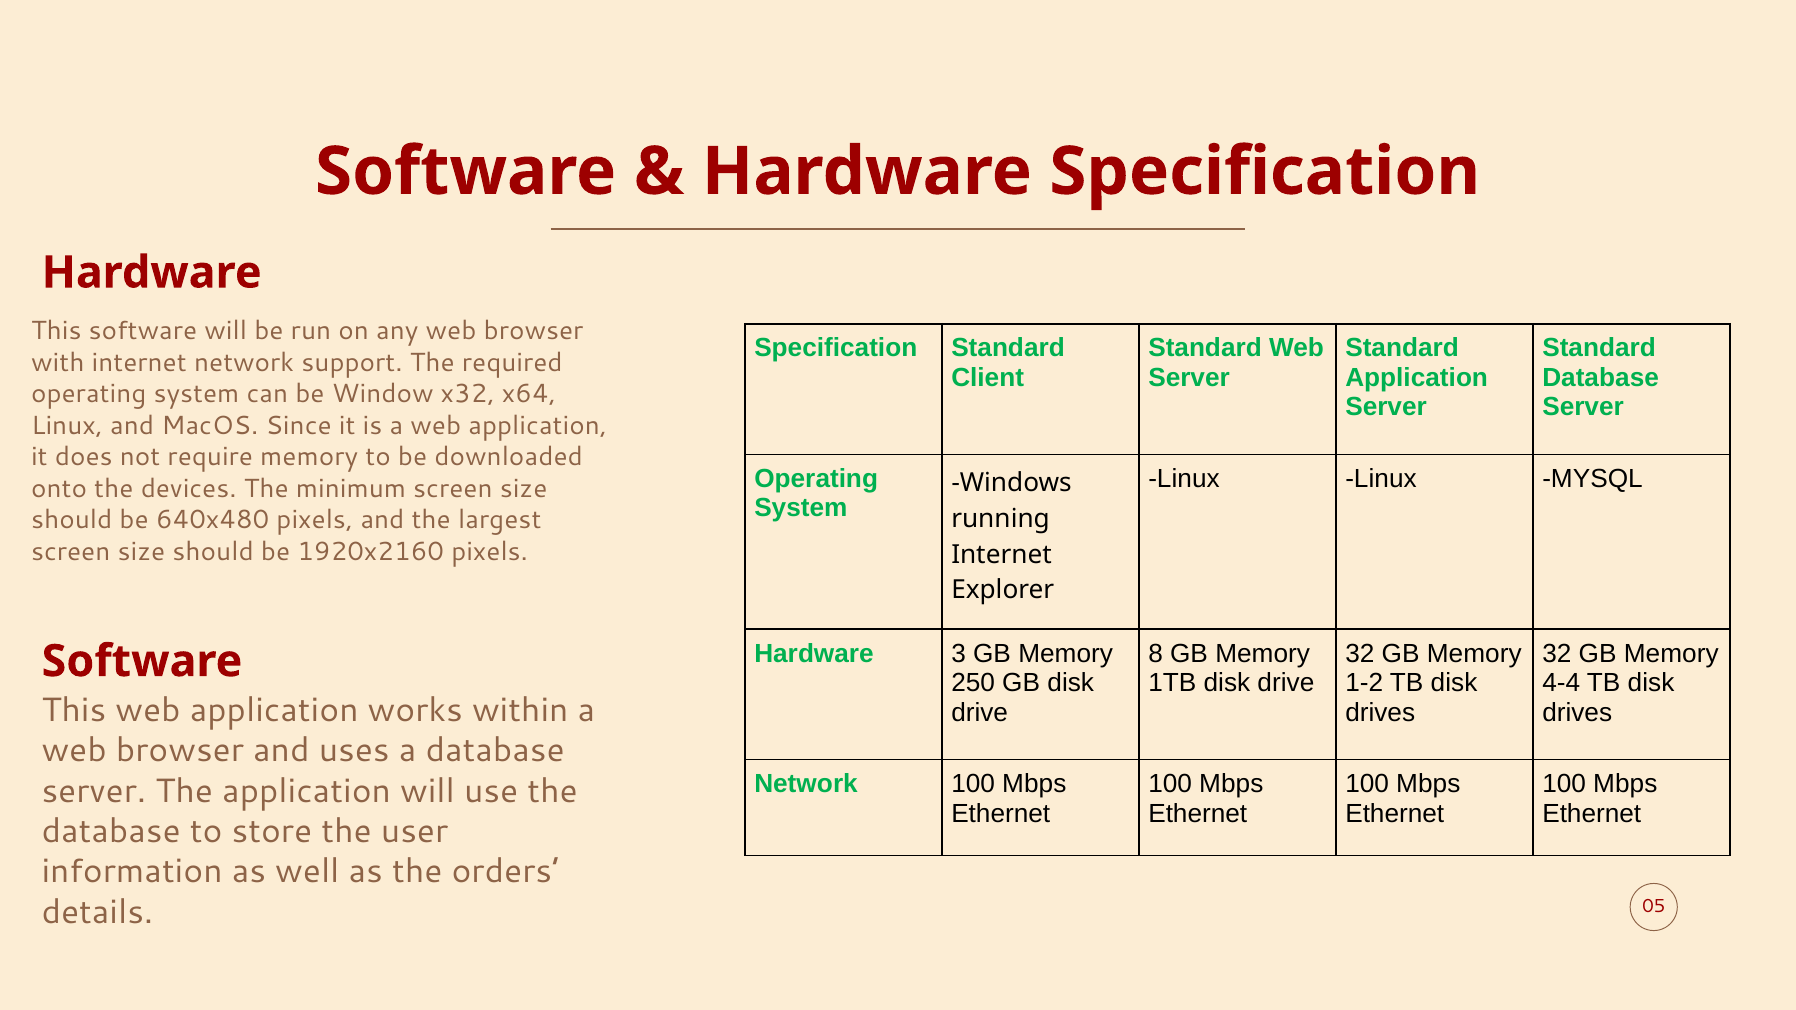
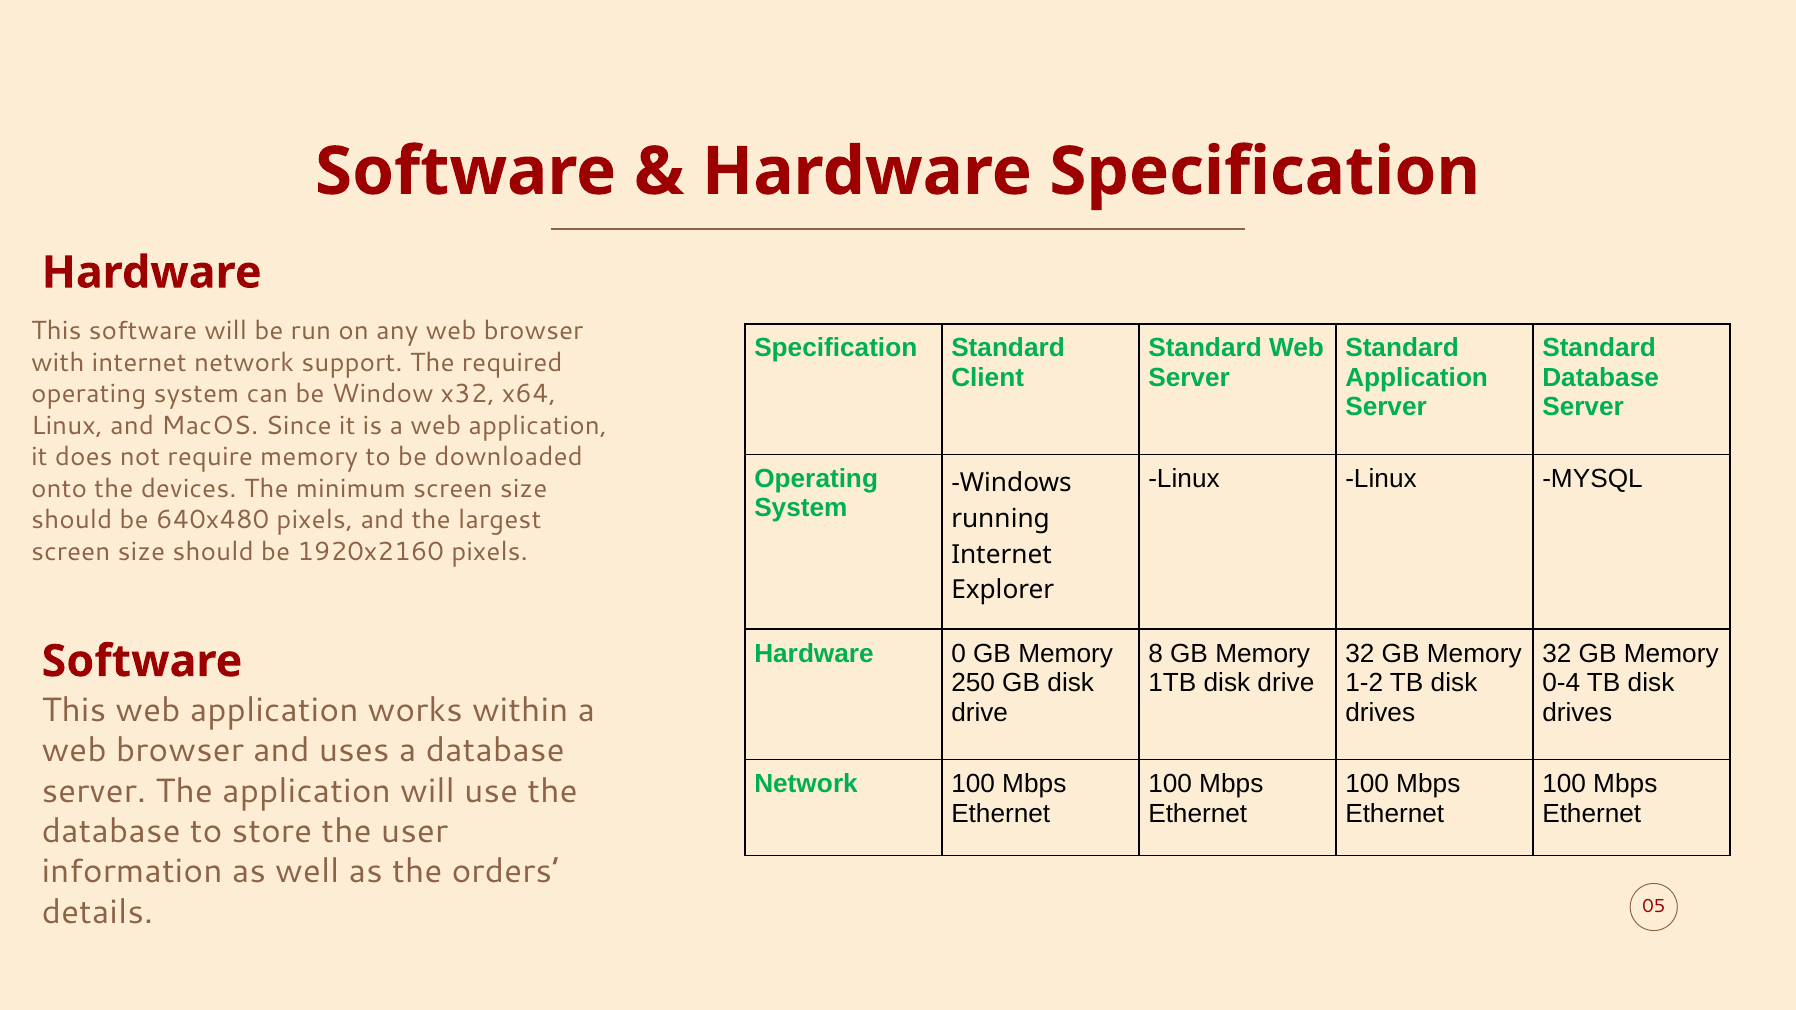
3: 3 -> 0 (959, 654)
4-4: 4-4 -> 0-4 (1561, 683)
